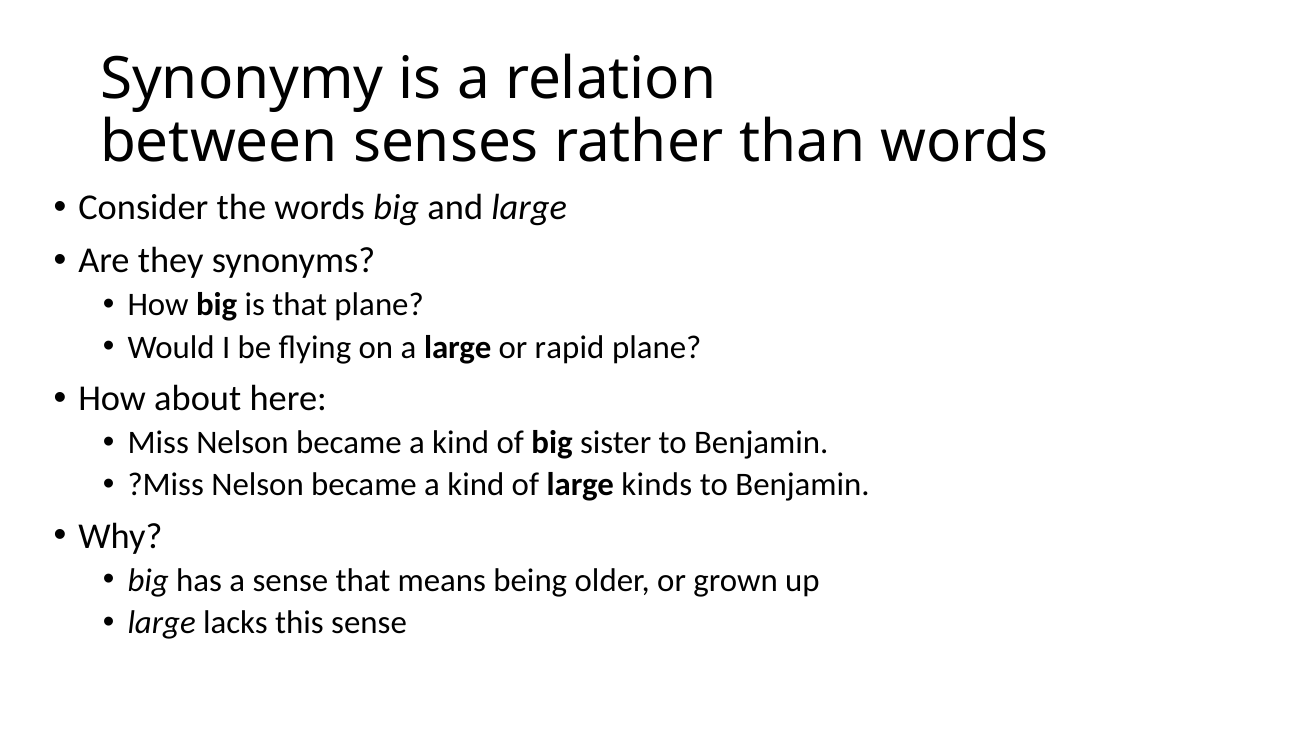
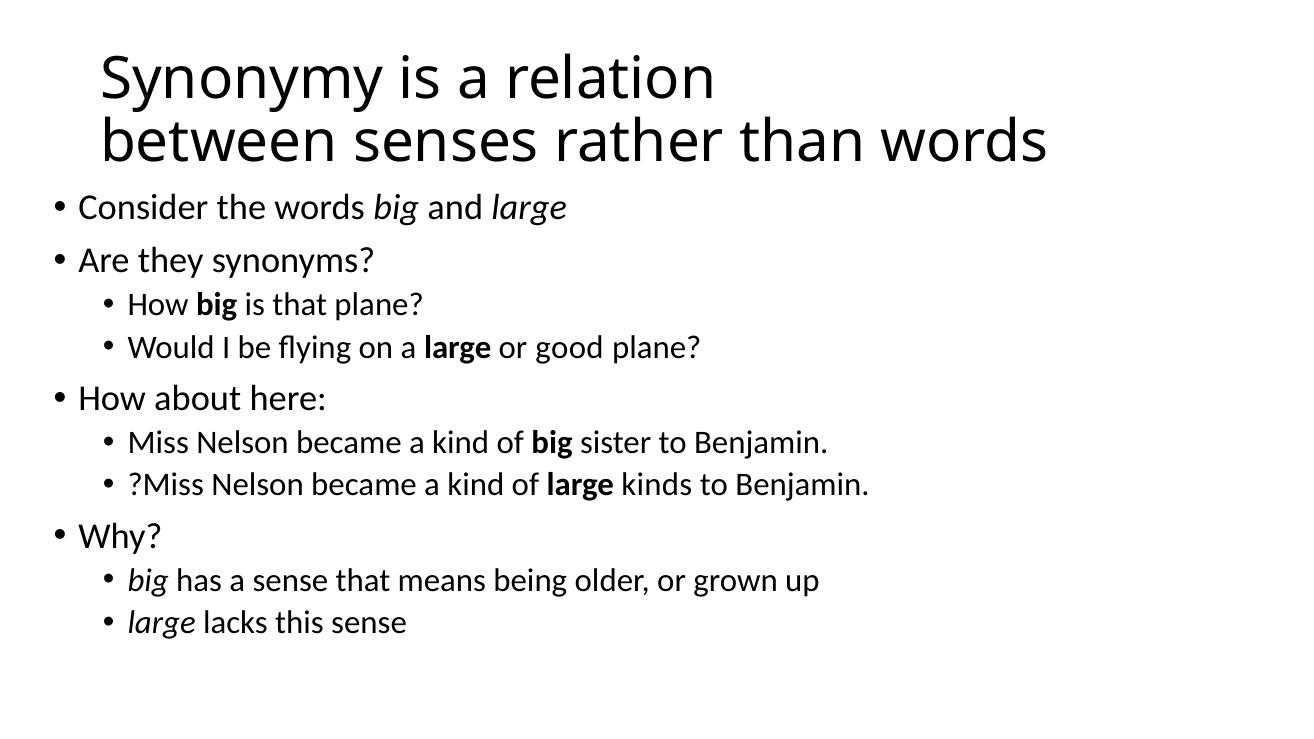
rapid: rapid -> good (570, 347)
